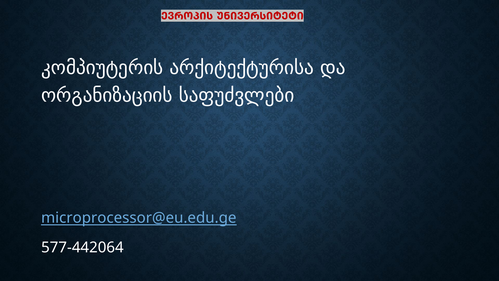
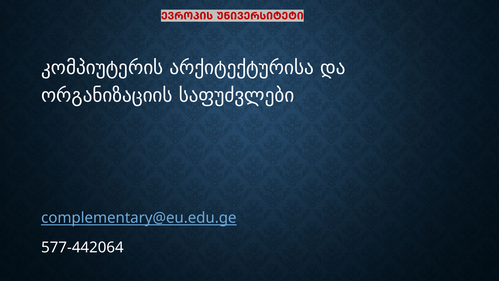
microprocessor@eu.edu.ge: microprocessor@eu.edu.ge -> complementary@eu.edu.ge (139, 218)
